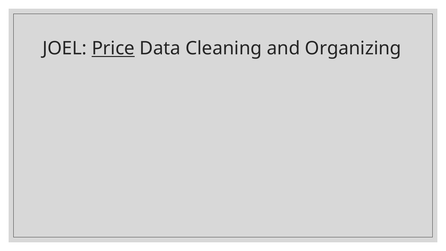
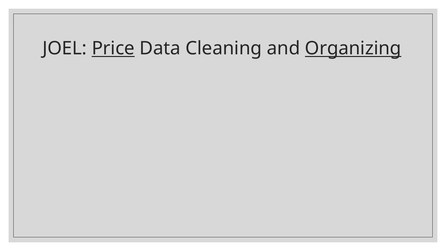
Organizing underline: none -> present (353, 48)
